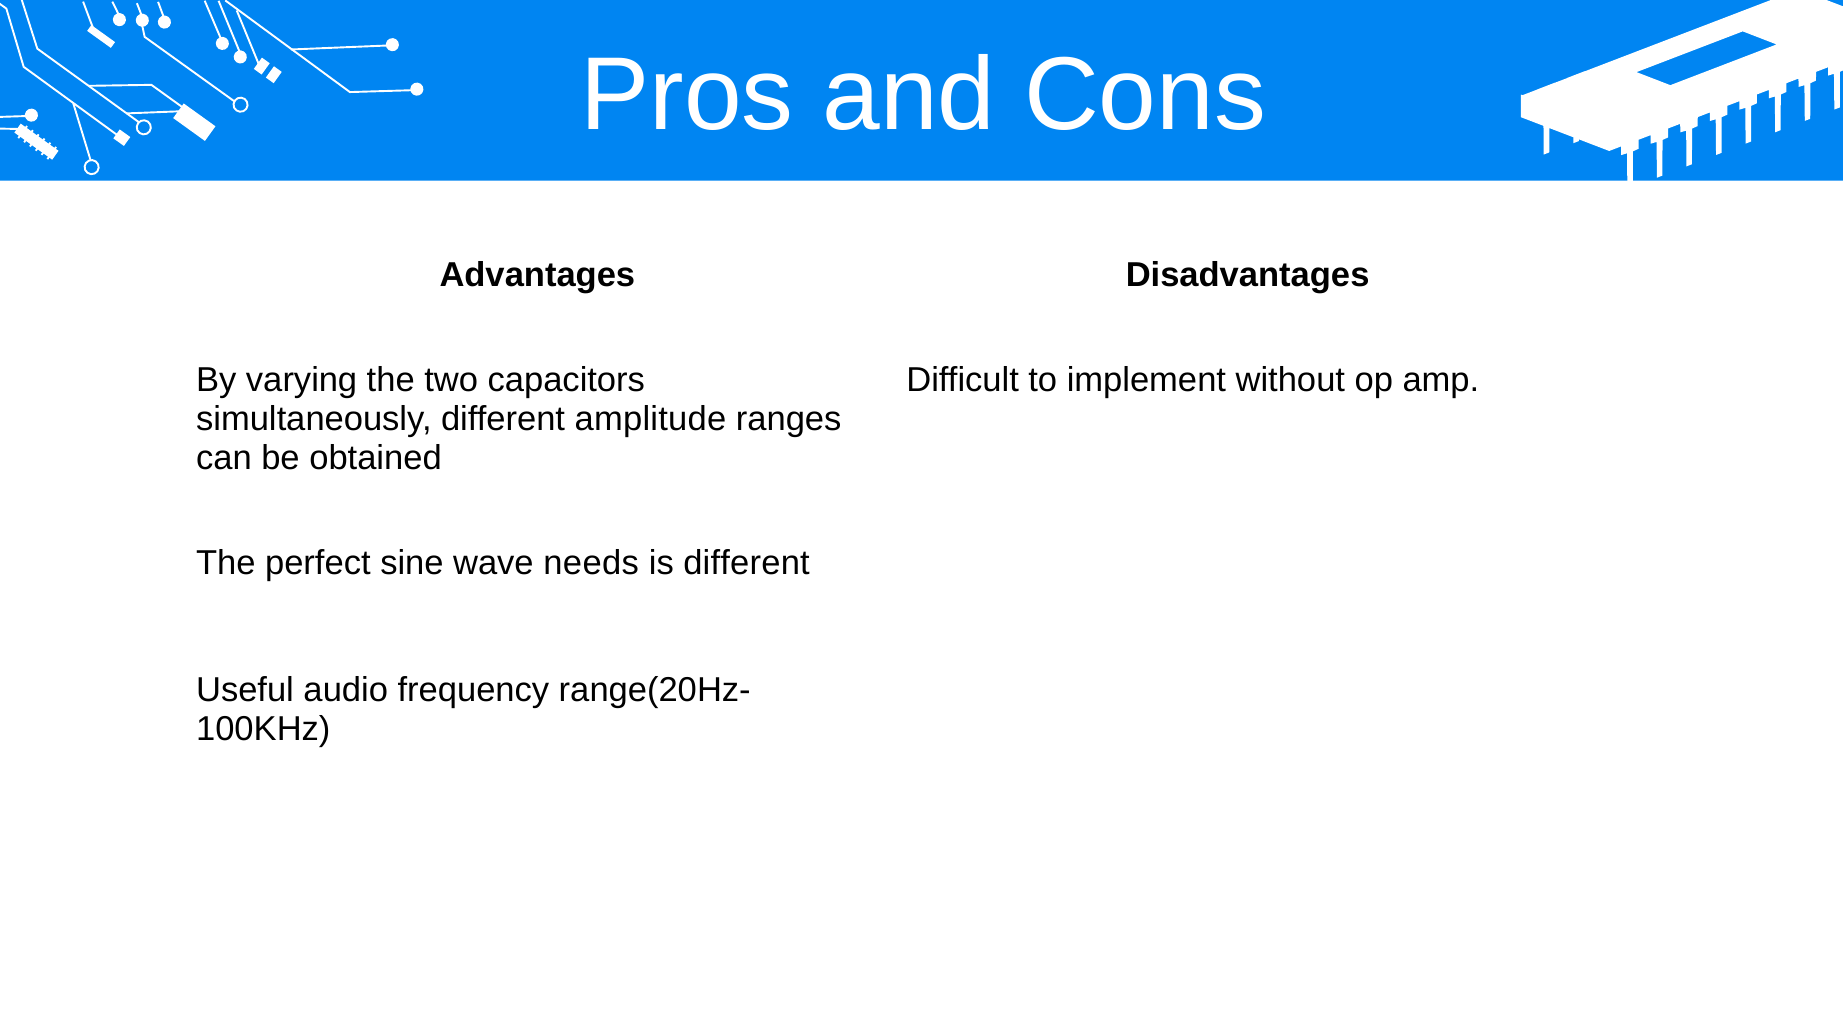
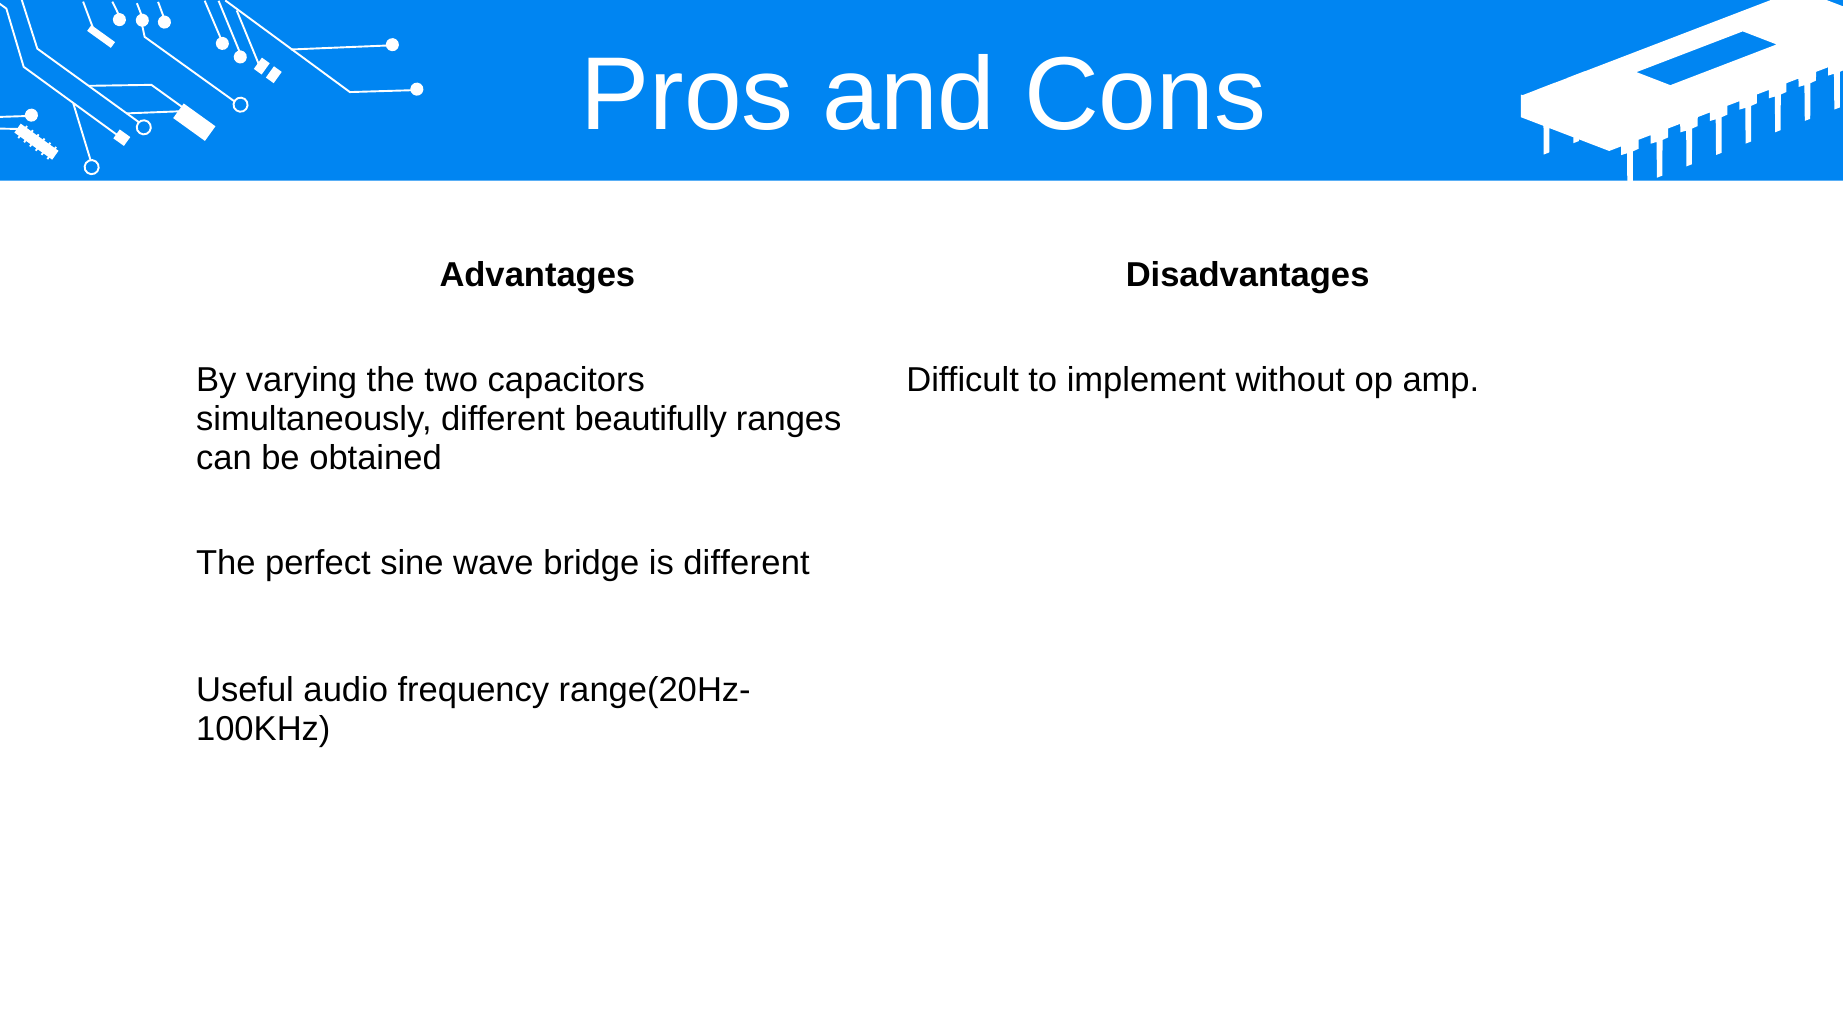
different amplitude: amplitude -> beautifully (651, 419)
needs: needs -> bridge (591, 563)
